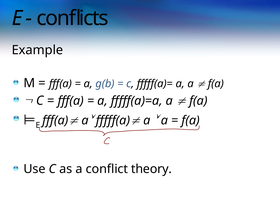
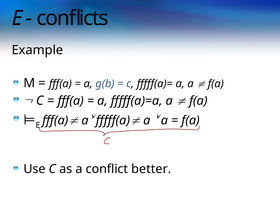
theory: theory -> better (151, 169)
